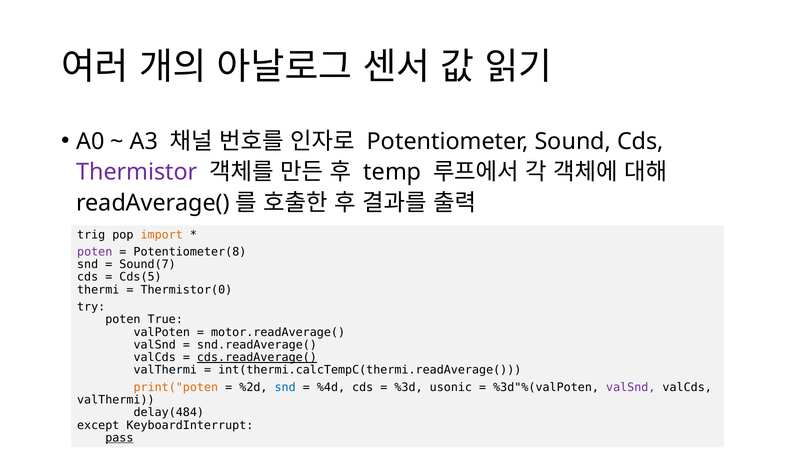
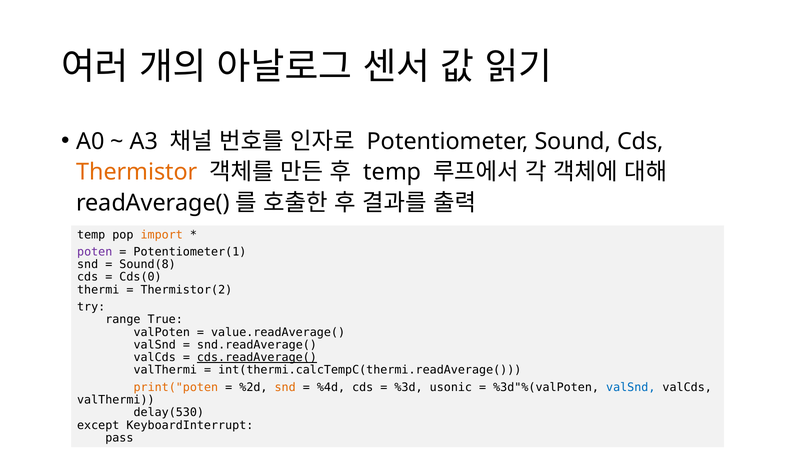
Thermistor colour: purple -> orange (137, 172)
trig: trig -> temp (91, 235)
Potentiometer(8: Potentiometer(8 -> Potentiometer(1 (190, 252)
Sound(7: Sound(7 -> Sound(8 (148, 265)
Cds(5: Cds(5 -> Cds(0 (141, 277)
Thermistor(0: Thermistor(0 -> Thermistor(2 (186, 290)
poten: poten -> range (123, 320)
motor.readAverage(: motor.readAverage( -> value.readAverage( (278, 332)
snd colour: blue -> orange (285, 387)
valSnd colour: purple -> blue (631, 387)
delay(484: delay(484 -> delay(530 (169, 413)
pass underline: present -> none (119, 438)
